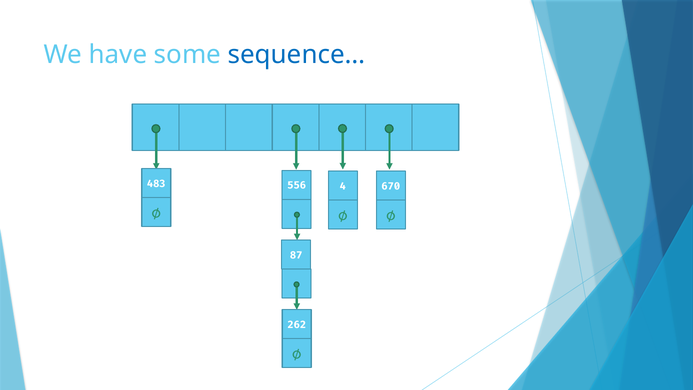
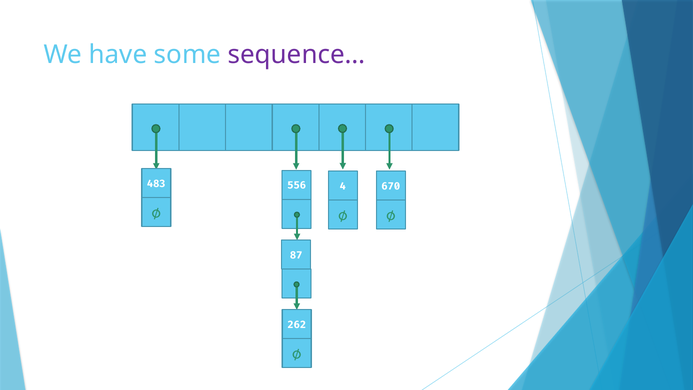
sequence… colour: blue -> purple (296, 55)
